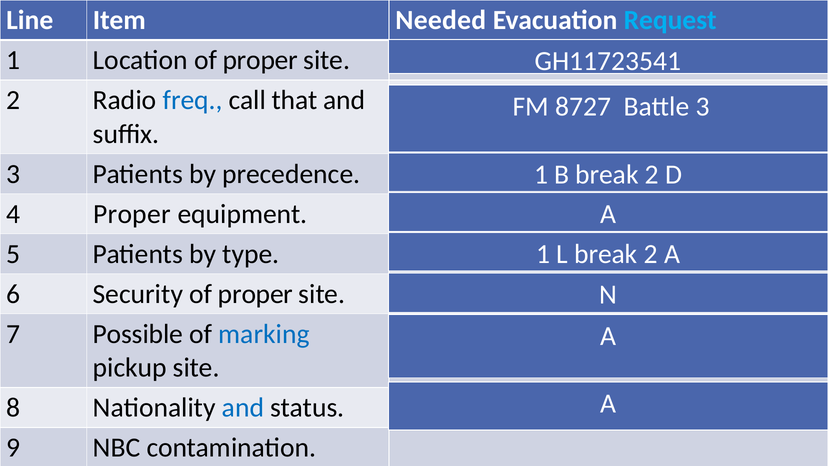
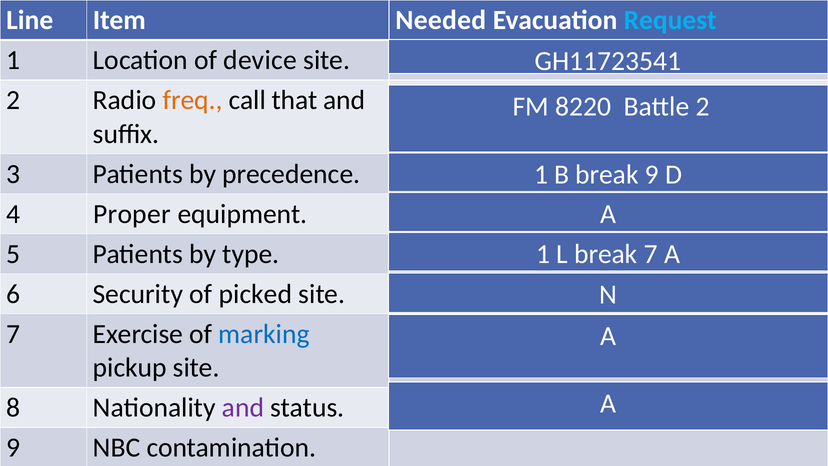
Location of proper: proper -> device (260, 60)
freq colour: blue -> orange (193, 100)
8727: 8727 -> 8220 (583, 107)
Battle 3: 3 -> 2 (703, 107)
B break 2: 2 -> 9 (652, 175)
L break 2: 2 -> 7 (651, 254)
Security of proper: proper -> picked (255, 294)
Possible: Possible -> Exercise (138, 334)
and colour: blue -> purple (243, 408)
